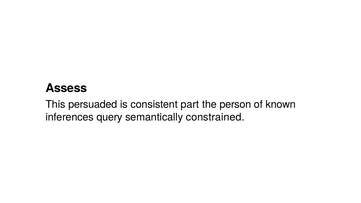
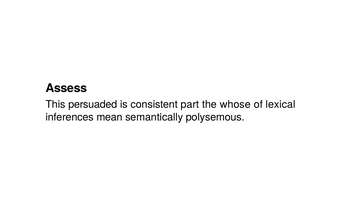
person: person -> whose (235, 104)
known: known -> lexical (281, 104)
query: query -> mean (110, 117)
constrained: constrained -> polysemous (215, 117)
